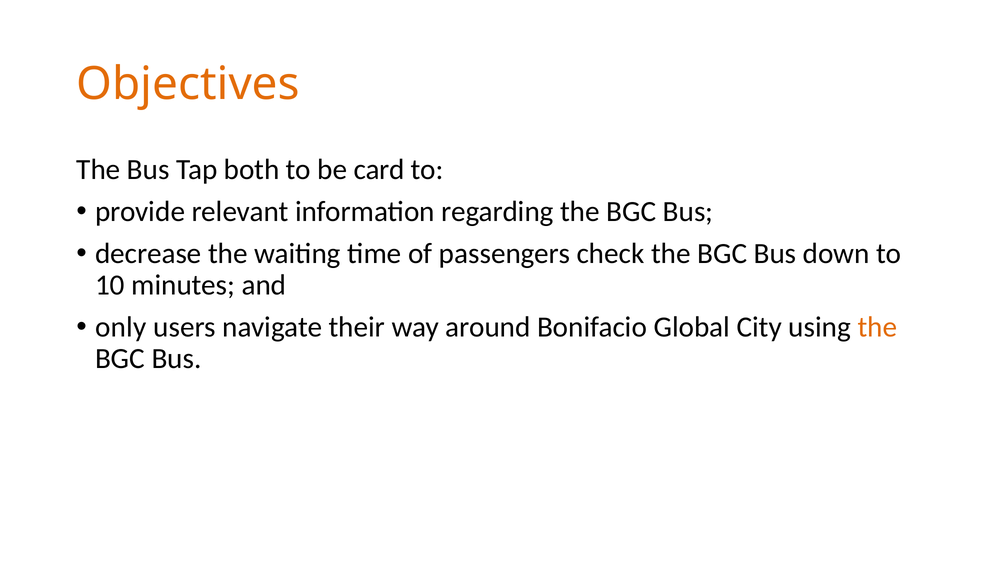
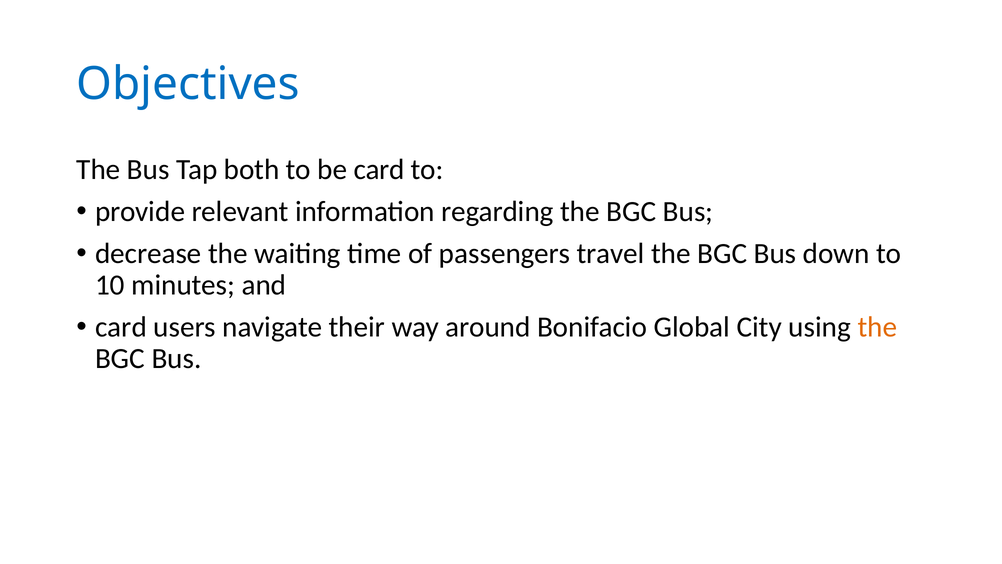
Objectives colour: orange -> blue (188, 84)
check: check -> travel (611, 253)
only: only -> card (121, 327)
